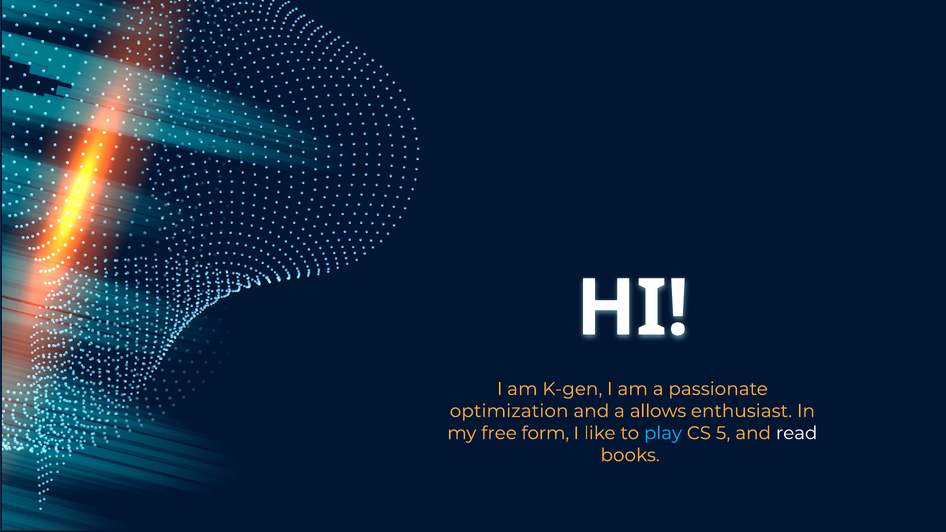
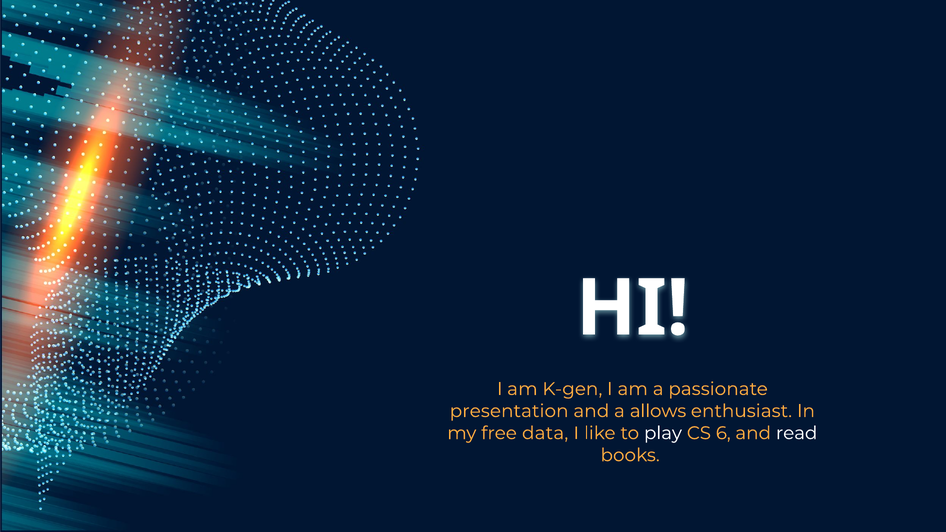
optimization: optimization -> presentation (509, 411)
form: form -> data (545, 433)
play colour: light blue -> white (663, 433)
5: 5 -> 6 (723, 433)
